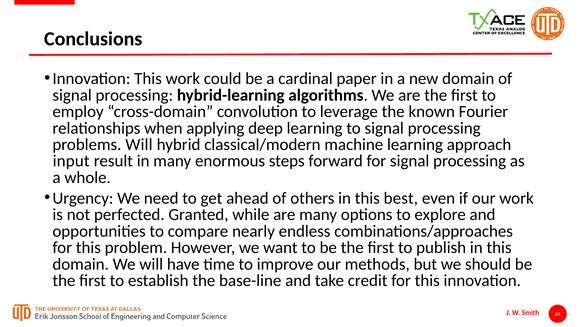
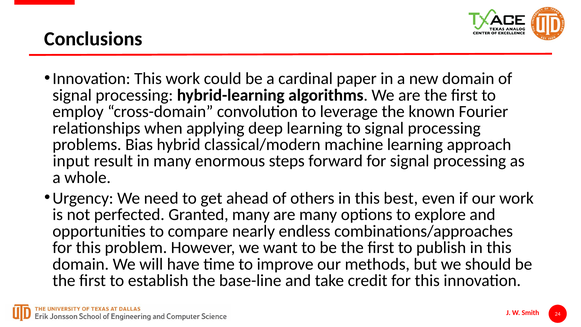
problems Will: Will -> Bias (139, 144)
Granted while: while -> many (251, 215)
